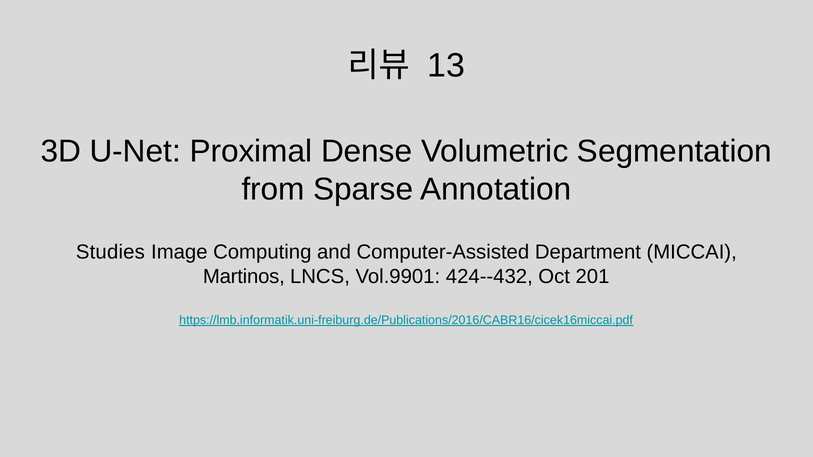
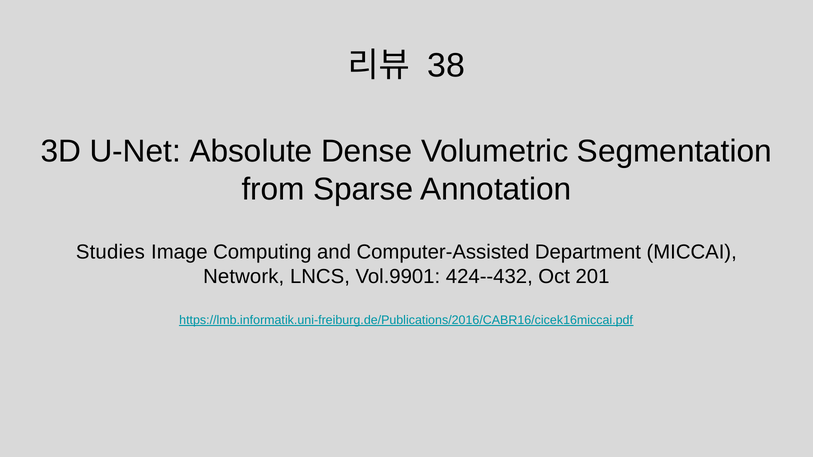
13: 13 -> 38 (446, 66)
Proximal: Proximal -> Absolute (251, 152)
Martinos: Martinos -> Network (244, 277)
